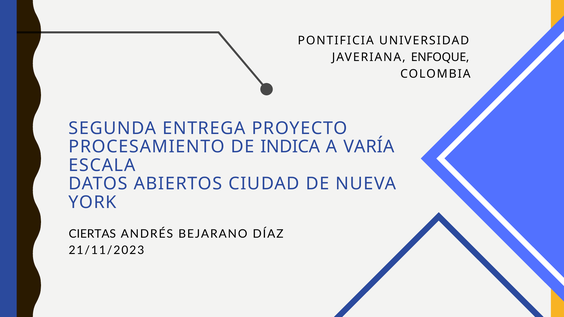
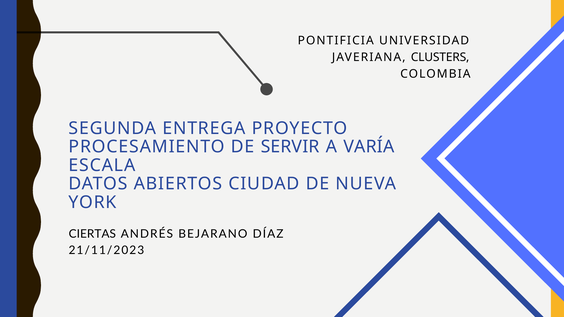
ENFOQUE: ENFOQUE -> CLUSTERS (440, 57)
INDICA: INDICA -> SERVIR (290, 147)
